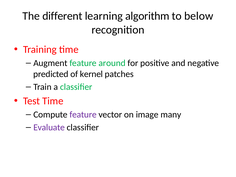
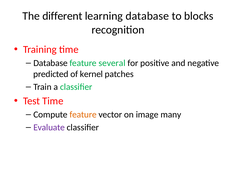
learning algorithm: algorithm -> database (147, 16)
below: below -> blocks (199, 16)
Augment: Augment -> Database (50, 63)
around: around -> several (112, 63)
feature colour: purple -> orange (83, 114)
